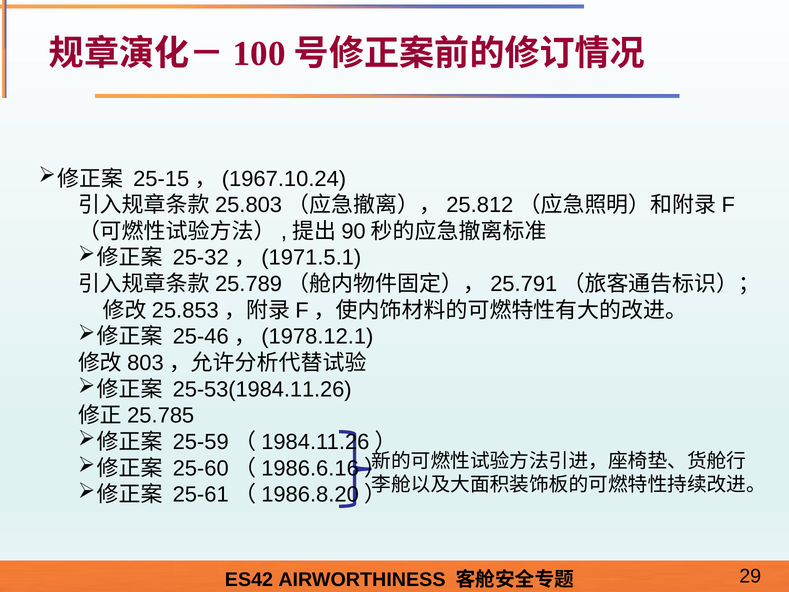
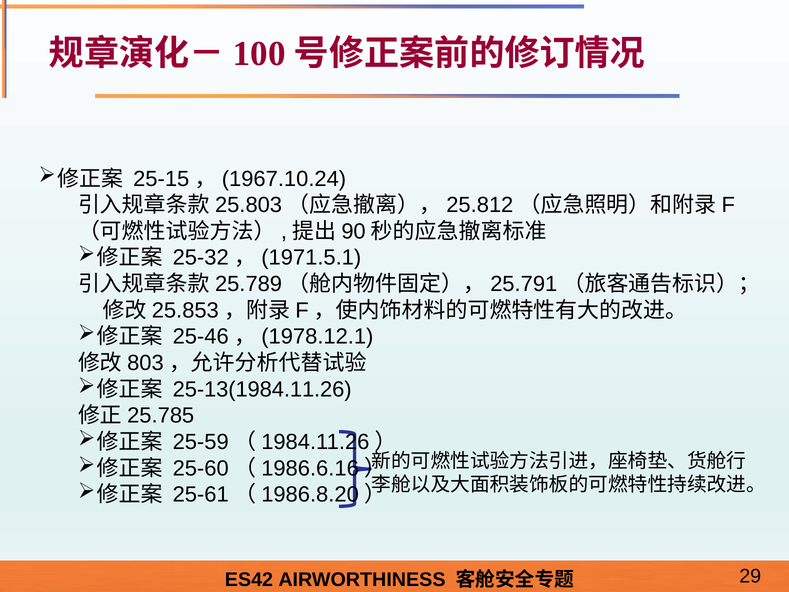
25-53(1984.11.26: 25-53(1984.11.26 -> 25-13(1984.11.26 (262, 389)
